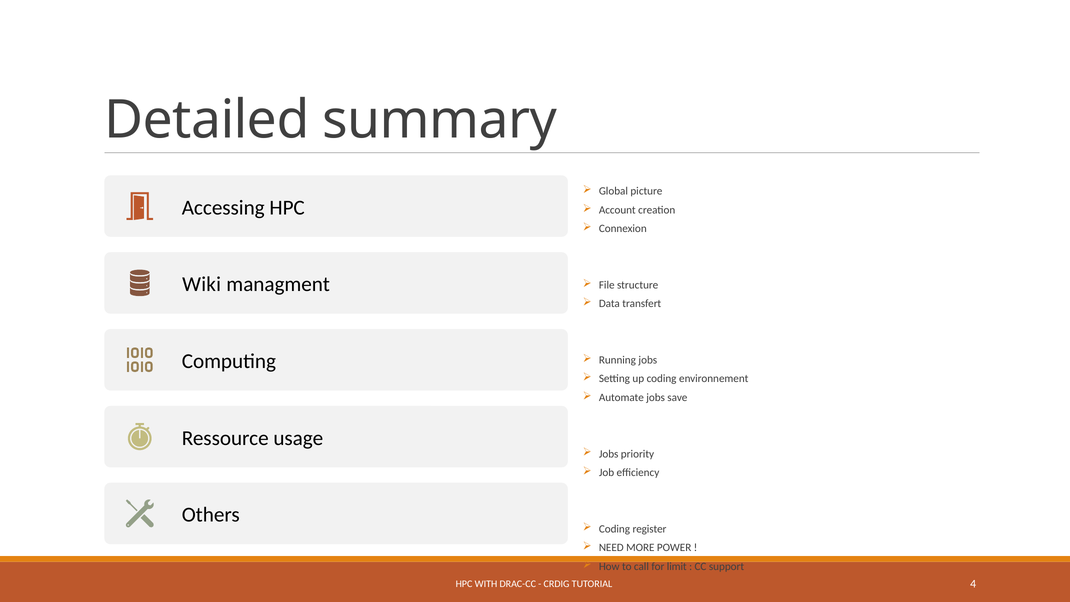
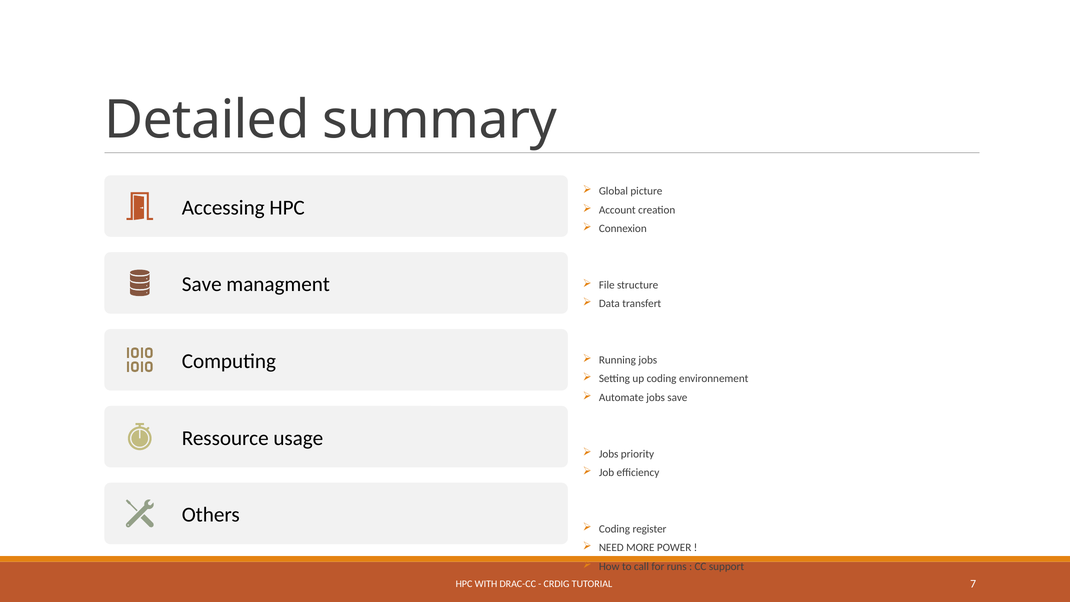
Wiki: Wiki -> Save (202, 284)
limit: limit -> runs (677, 566)
4: 4 -> 7 (973, 584)
